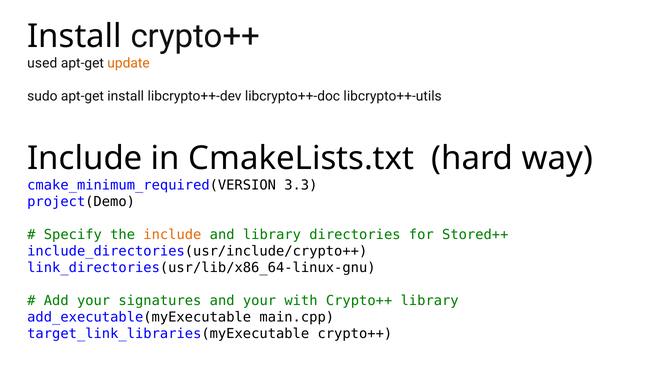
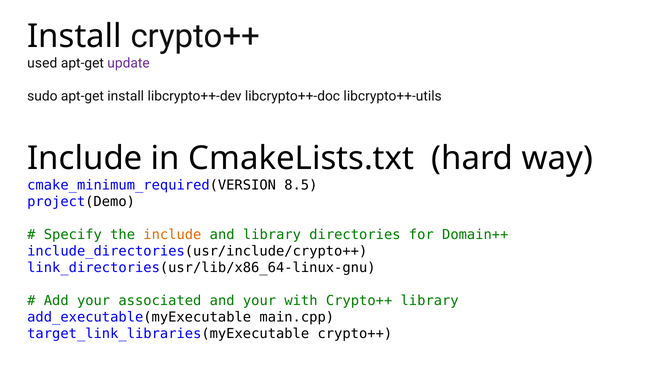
update colour: orange -> purple (129, 63)
3.3: 3.3 -> 8.5 (301, 185)
Stored++: Stored++ -> Domain++ (475, 235)
signatures: signatures -> associated (160, 301)
